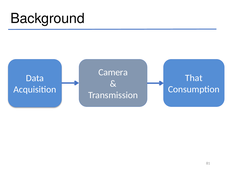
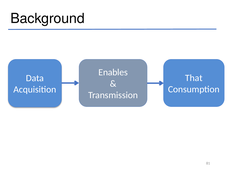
Camera: Camera -> Enables (113, 72)
